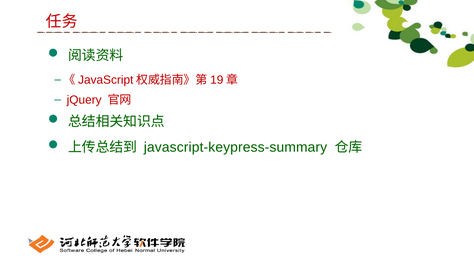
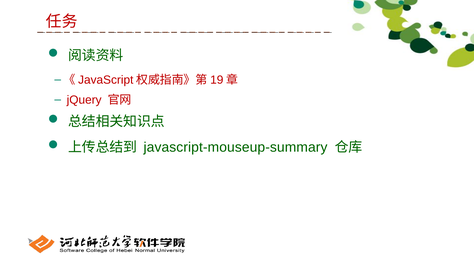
javascript-keypress-summary: javascript-keypress-summary -> javascript-mouseup-summary (235, 148)
